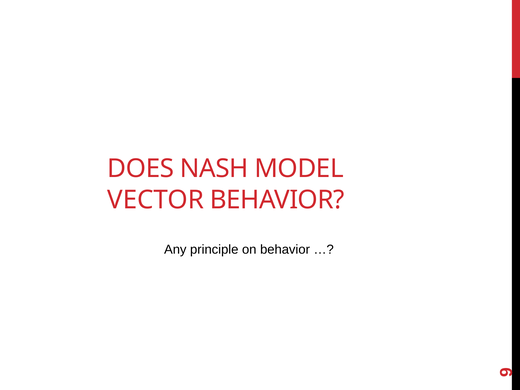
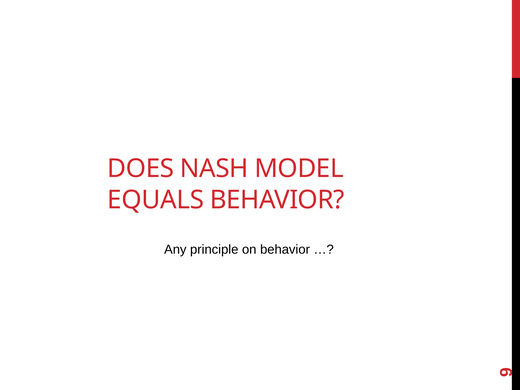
VECTOR: VECTOR -> EQUALS (156, 200)
